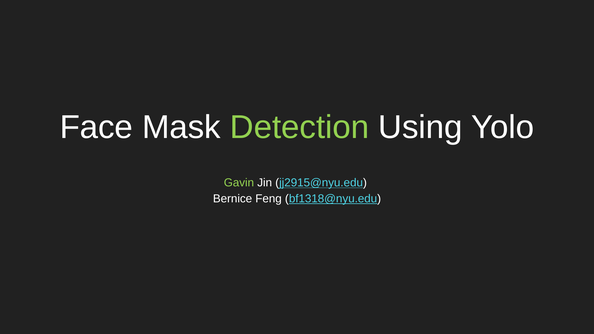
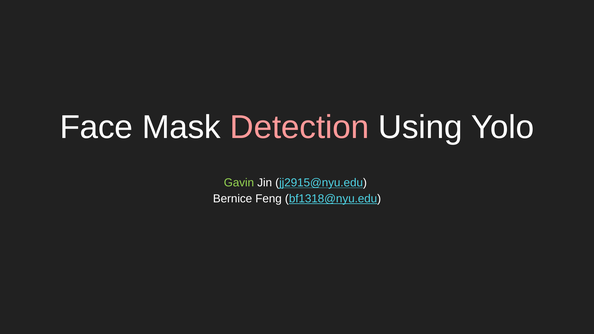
Detection colour: light green -> pink (300, 127)
